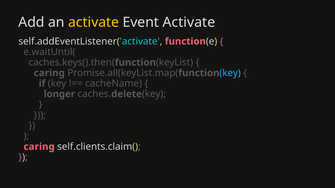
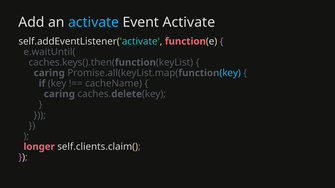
activate colour: yellow -> light blue (94, 22)
longer: longer -> caring (59, 94)
caring: caring -> longer (39, 147)
